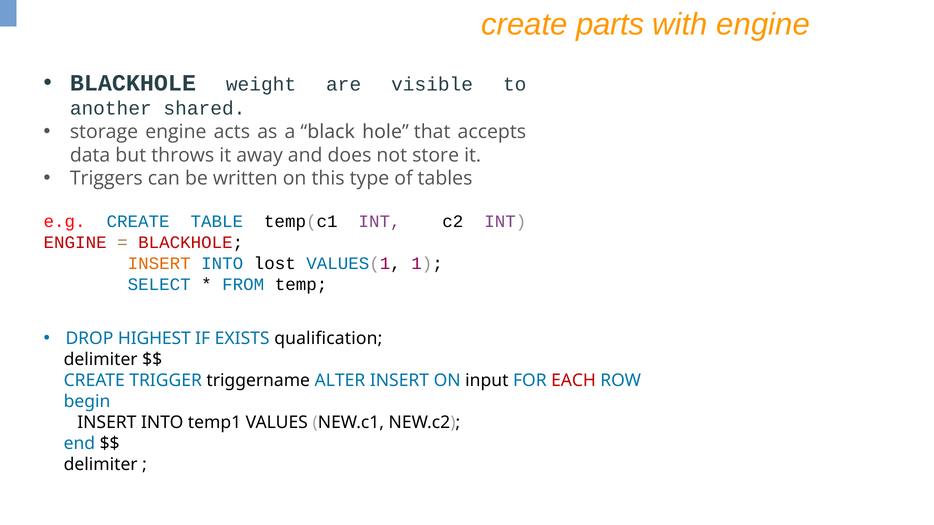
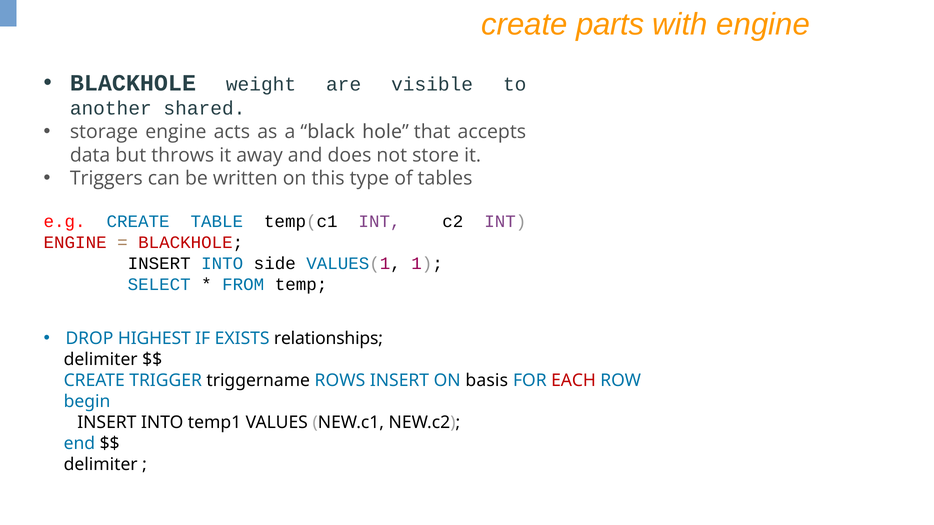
INSERT colour: orange -> black (159, 264)
lost: lost -> side (275, 264)
qualification: qualification -> relationships (328, 339)
ALTER: ALTER -> ROWS (340, 381)
input: input -> basis (487, 381)
